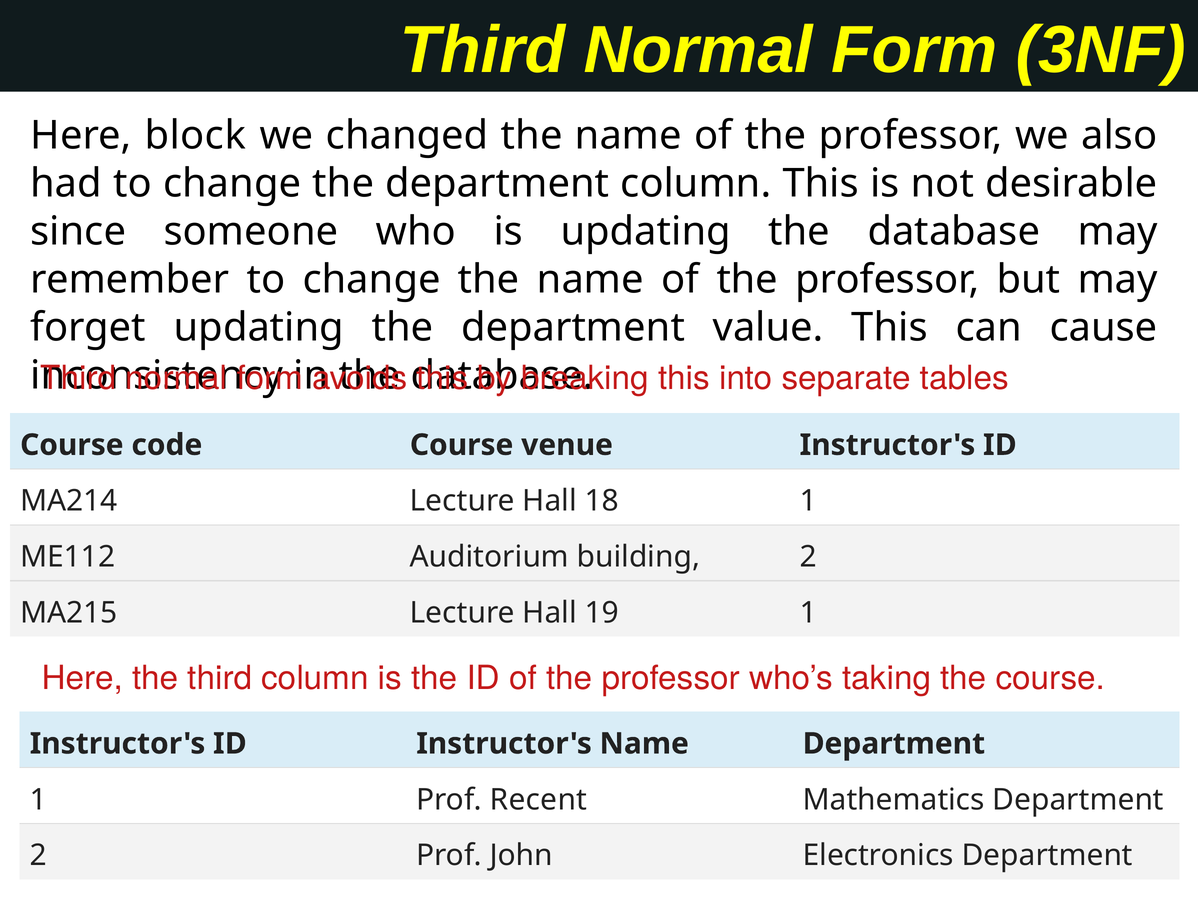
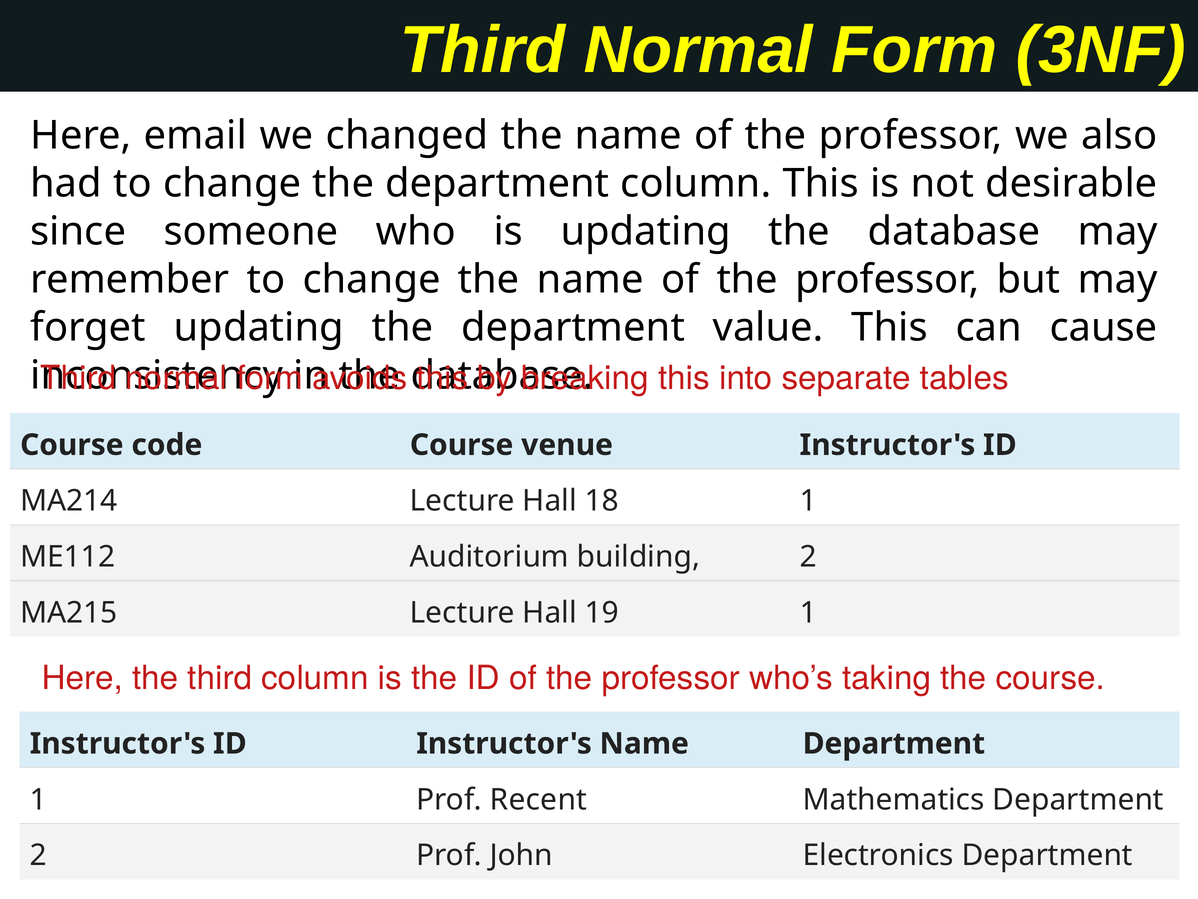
block: block -> email (195, 136)
